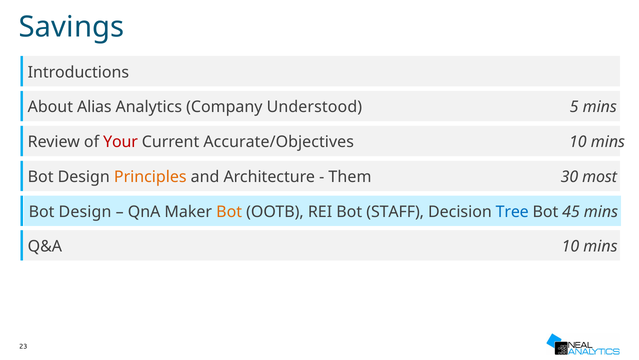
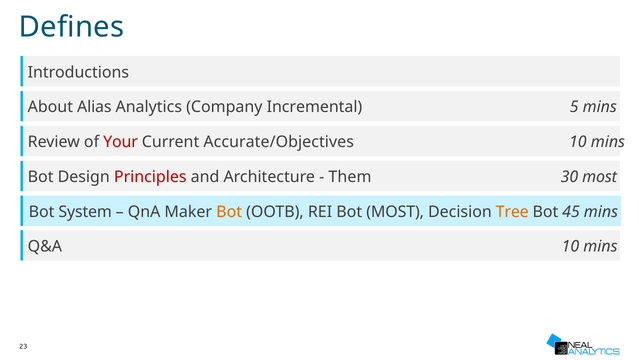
Savings: Savings -> Defines (71, 27)
Understood: Understood -> Incremental (314, 107)
Principles colour: orange -> red (150, 177)
Design: Design -> System (85, 212)
Bot STAFF: STAFF -> MOST (395, 212)
Tree colour: blue -> orange (512, 212)
